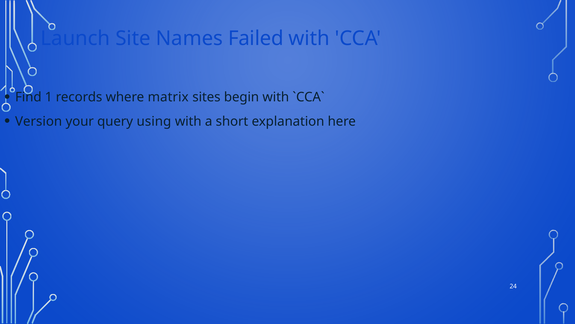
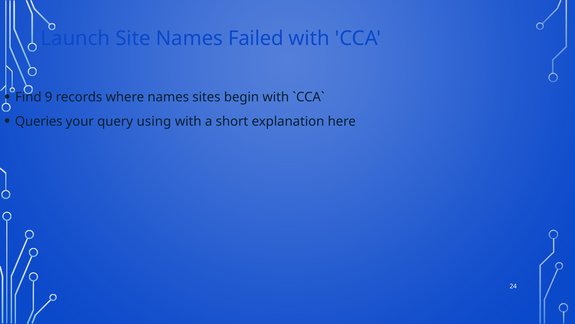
1: 1 -> 9 (49, 97)
where matrix: matrix -> names (168, 97)
Version: Version -> Queries (39, 121)
